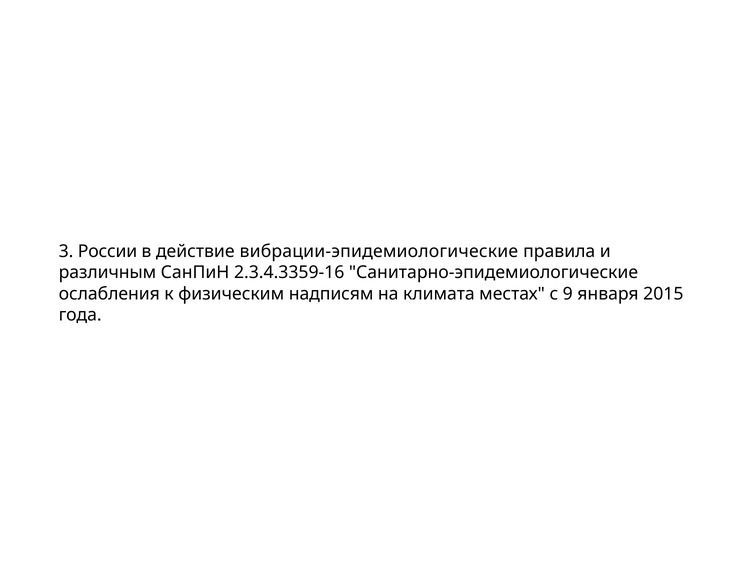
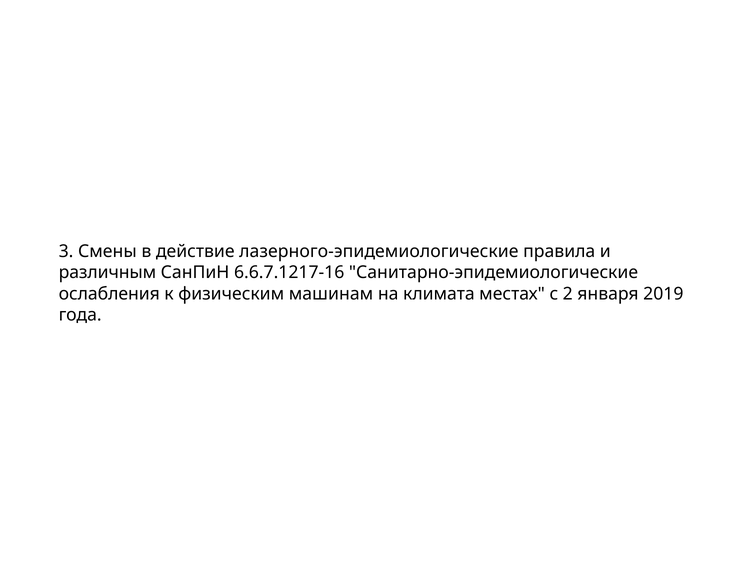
России: России -> Смены (107, 251)
вибрации-эпидемиологические: вибрации-эпидемиологические -> лазерного-эпидемиологические (379, 251)
2.3.4.3359-16: 2.3.4.3359-16 -> 6.6.7.1217-16 (289, 272)
надписям: надписям -> машинам (331, 293)
9: 9 -> 2 (568, 293)
2015: 2015 -> 2019 (663, 293)
